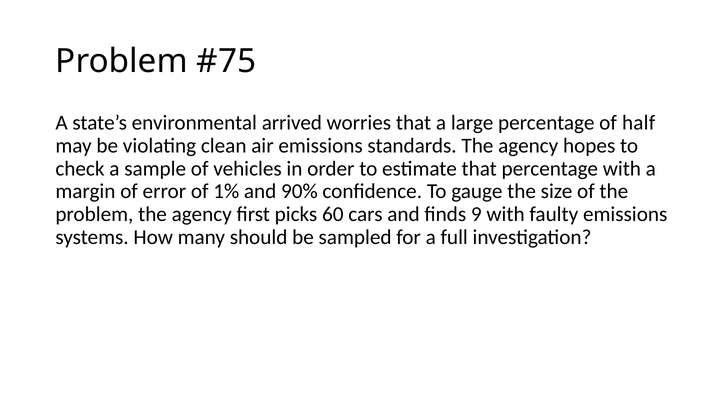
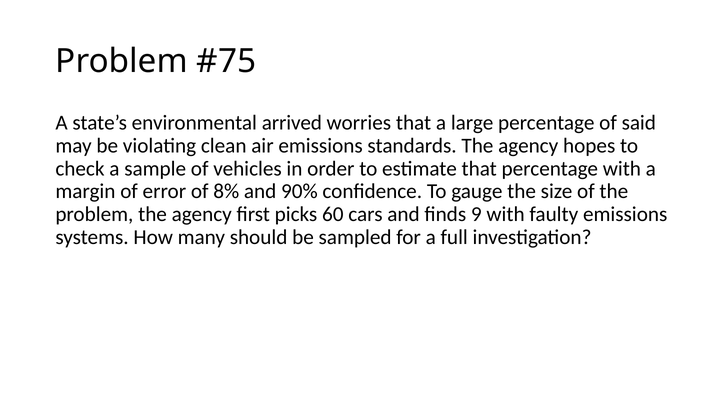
half: half -> said (639, 123)
1%: 1% -> 8% (226, 191)
